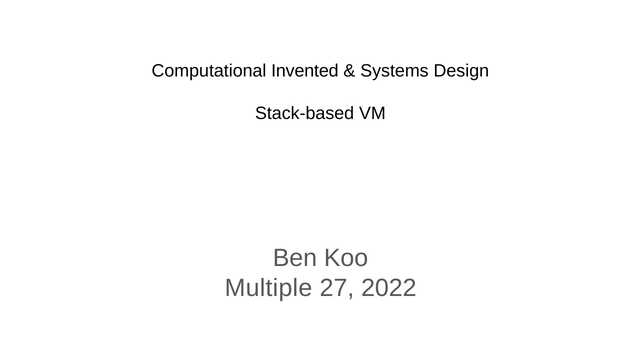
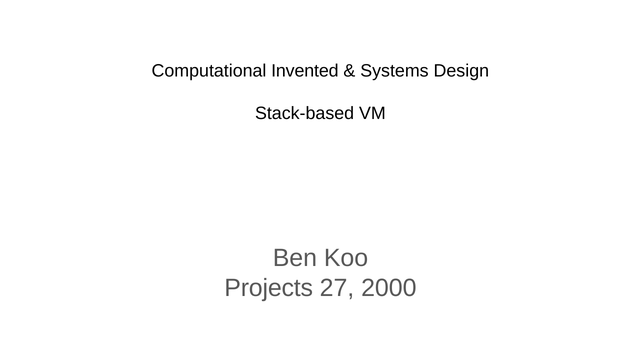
Multiple: Multiple -> Projects (269, 287)
2022: 2022 -> 2000 (389, 287)
